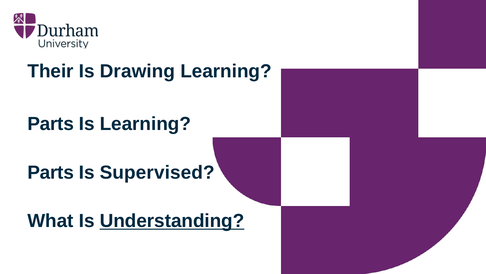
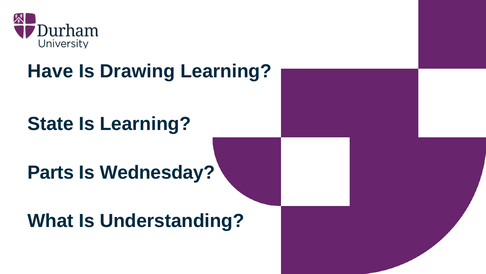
Their: Their -> Have (51, 71)
Parts: Parts -> State (51, 124)
Supervised: Supervised -> Wednesday (157, 172)
Understanding underline: present -> none (172, 220)
